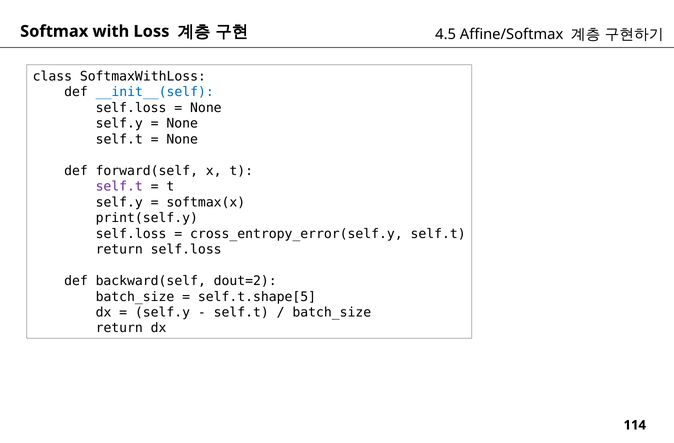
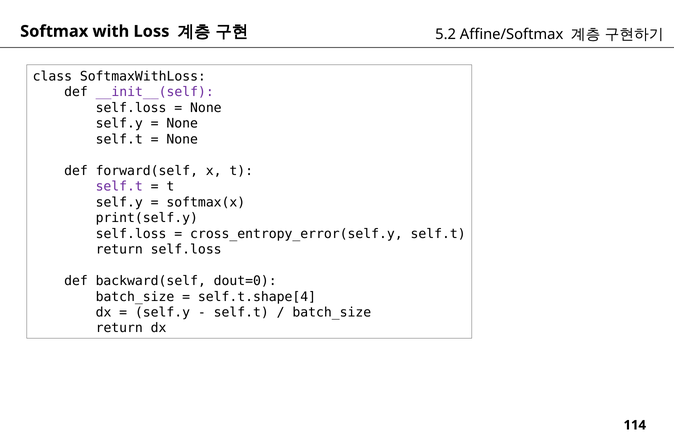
4.5: 4.5 -> 5.2 (446, 35)
__init__(self colour: blue -> purple (155, 92)
dout=2: dout=2 -> dout=0 (245, 281)
self.t.shape[5: self.t.shape[5 -> self.t.shape[4 (257, 296)
